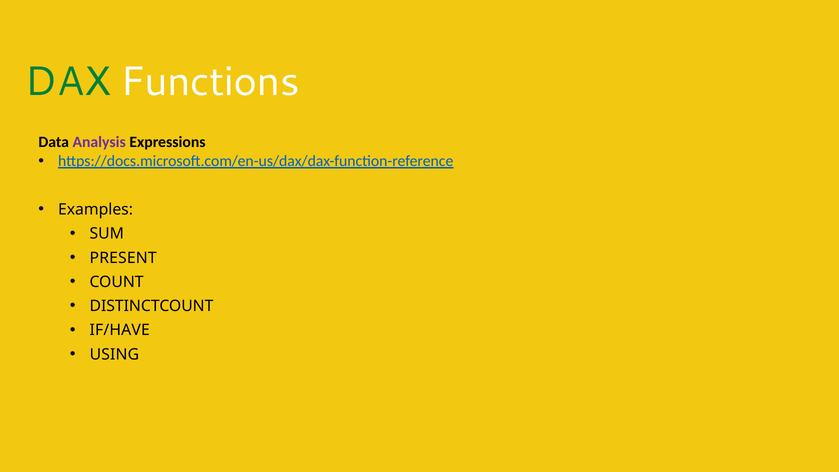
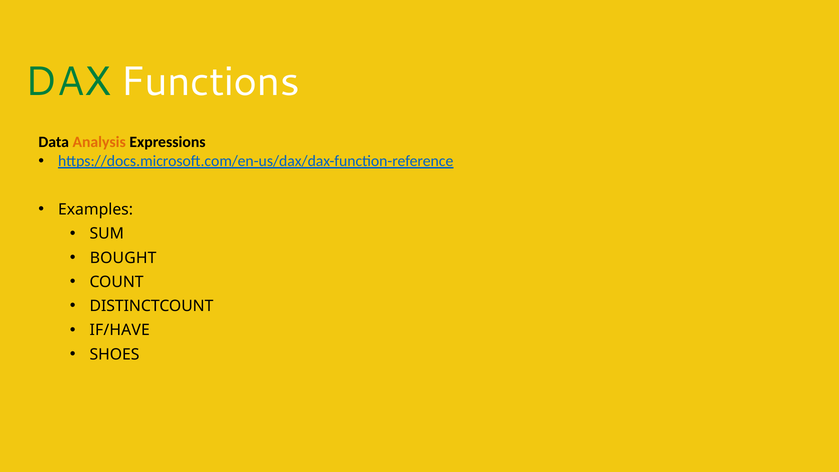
Analysis colour: purple -> orange (99, 142)
PRESENT: PRESENT -> BOUGHT (123, 258)
USING: USING -> SHOES (114, 354)
